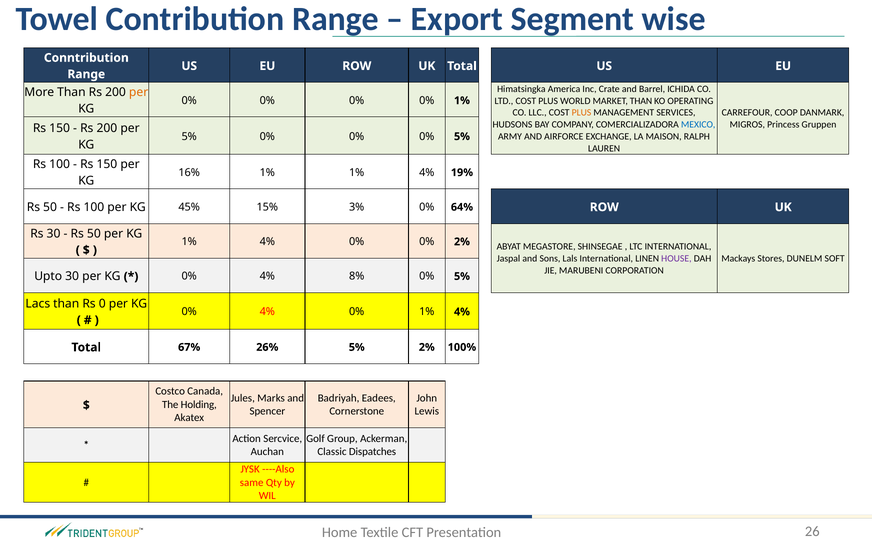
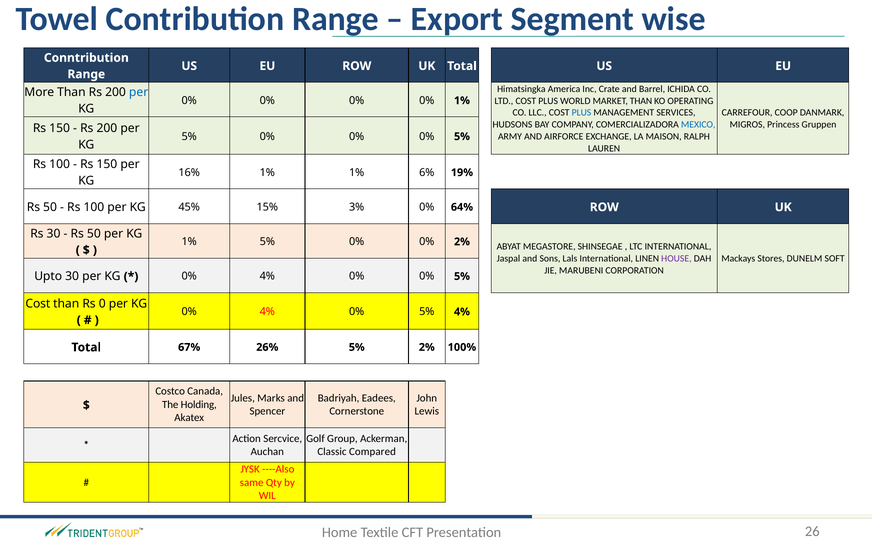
per colour: orange -> blue (139, 92)
PLUS colour: orange -> blue (582, 113)
1% 1% 4%: 4% -> 6% (427, 173)
4%: 4% -> 5% (267, 242)
8%: 8% -> 0% (357, 276)
Lacs: Lacs -> Cost (38, 304)
4% 0% 1%: 1% -> 5% (427, 312)
Dispatches: Dispatches -> Compared (372, 452)
